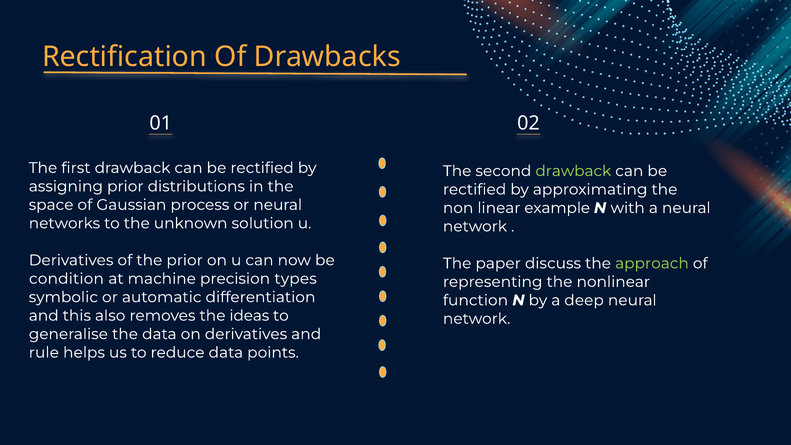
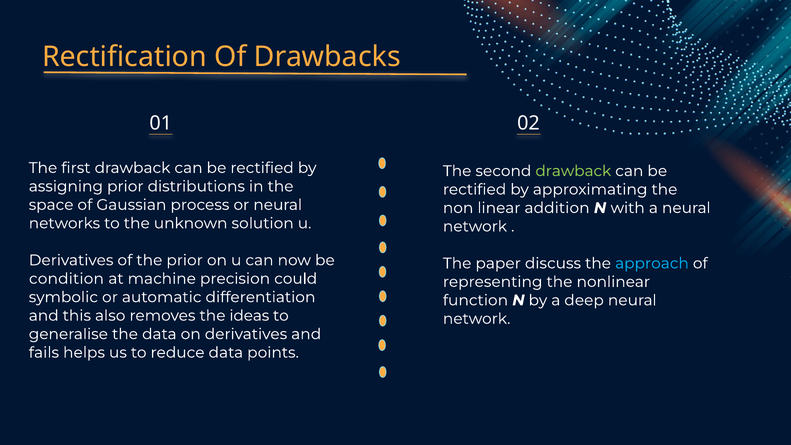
example: example -> addition (557, 208)
approach colour: light green -> light blue (652, 263)
types: types -> could (296, 279)
rule: rule -> fails (44, 353)
